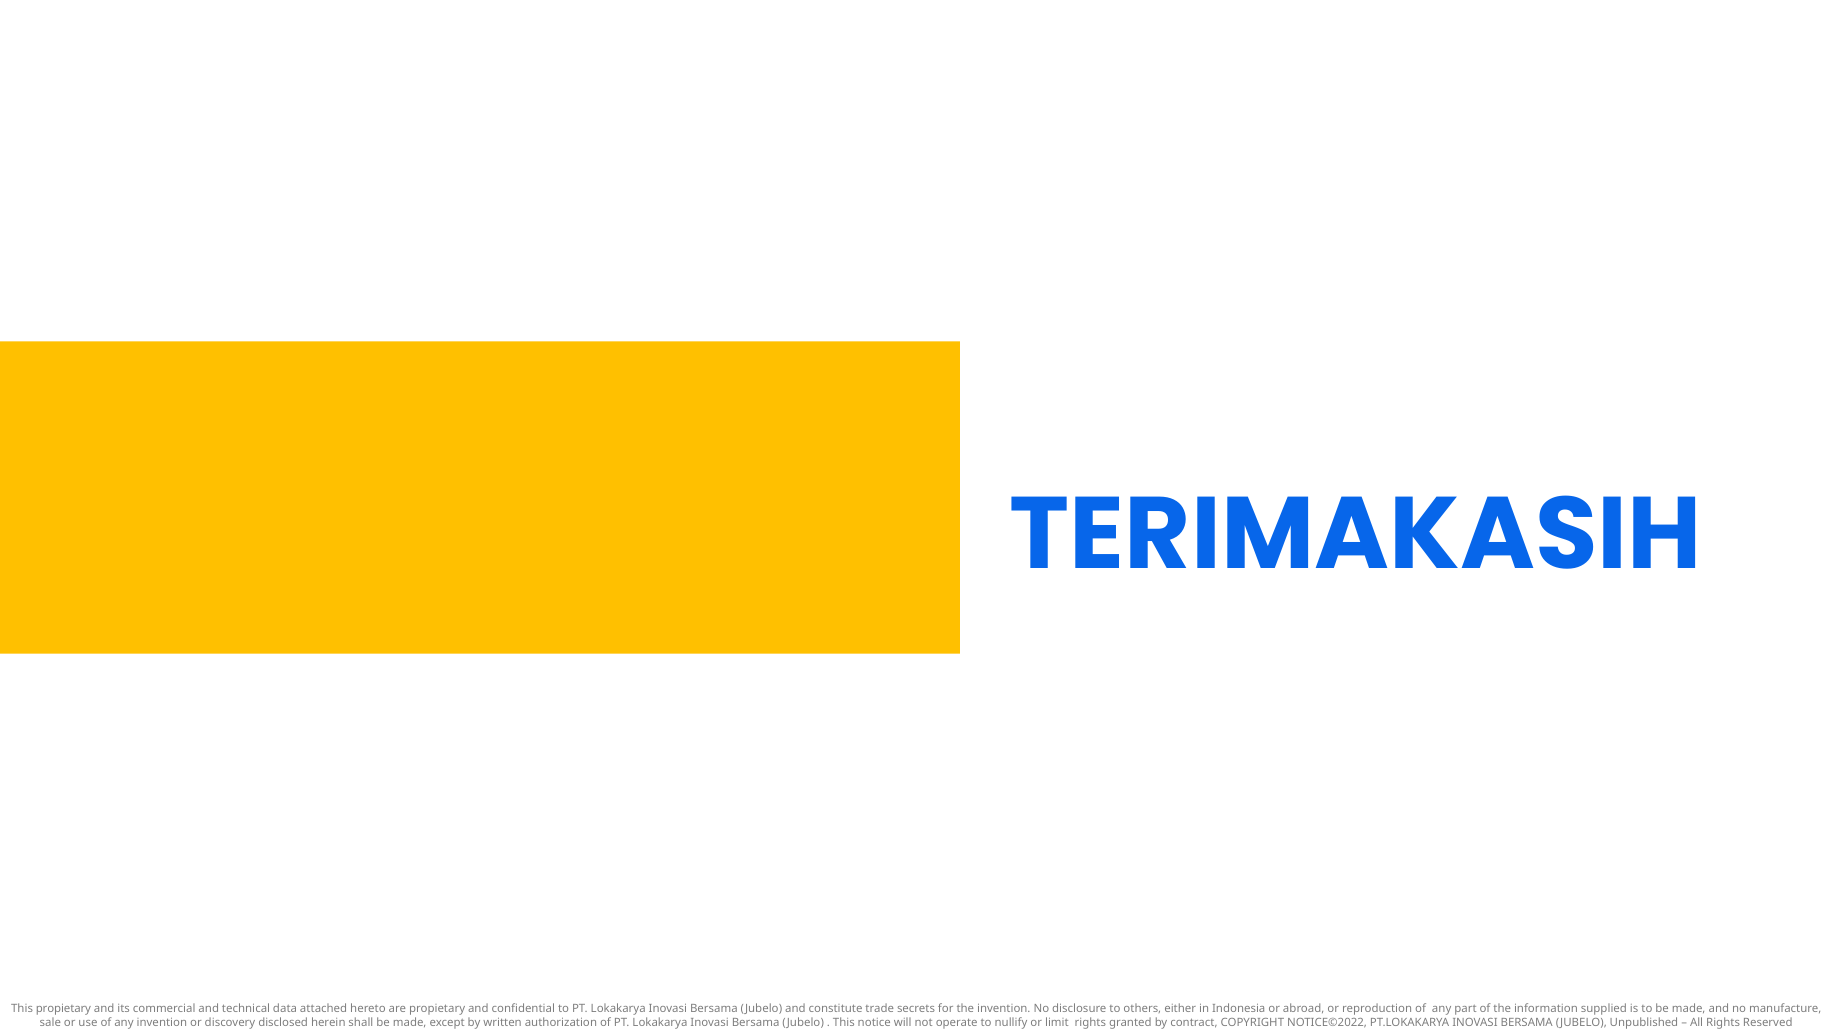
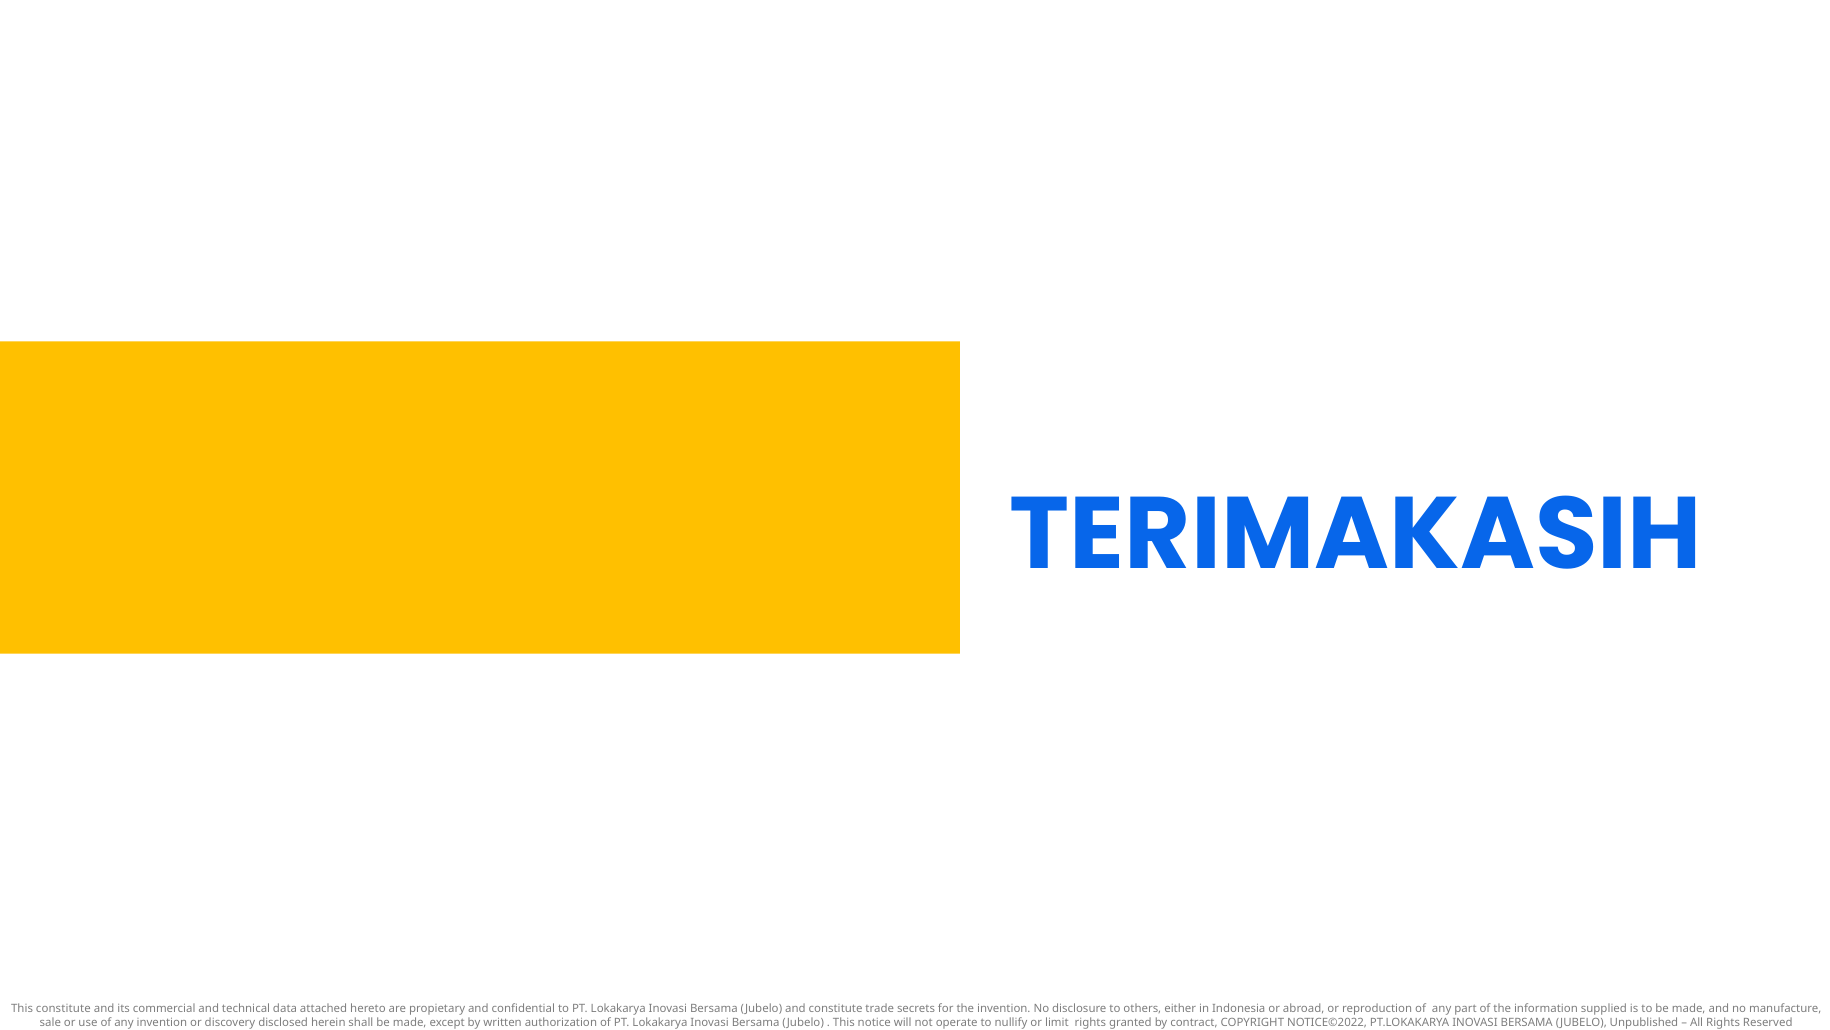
This propietary: propietary -> constitute (63, 1008)
